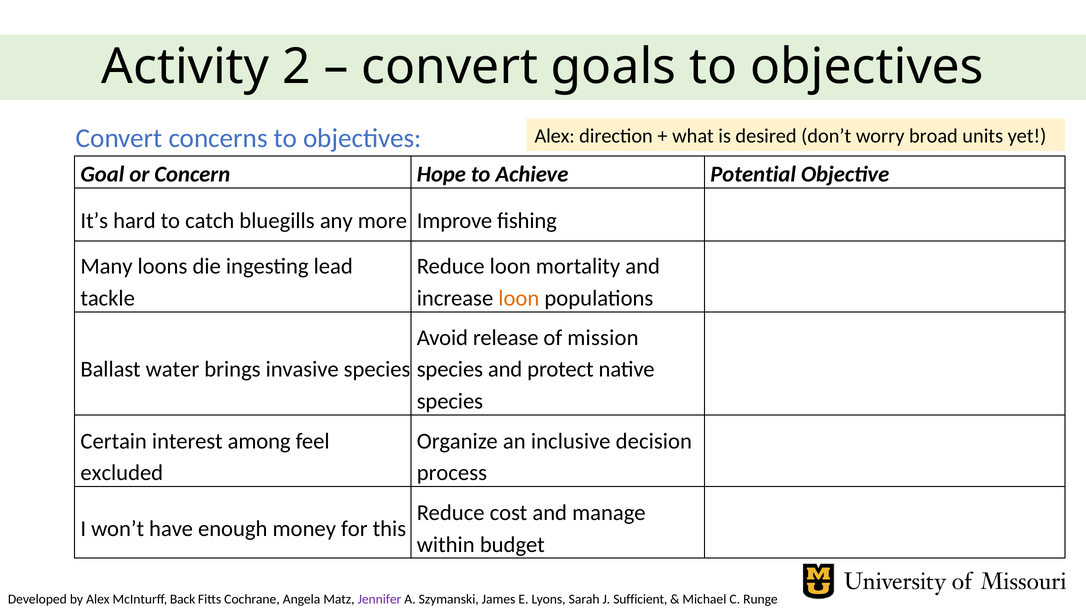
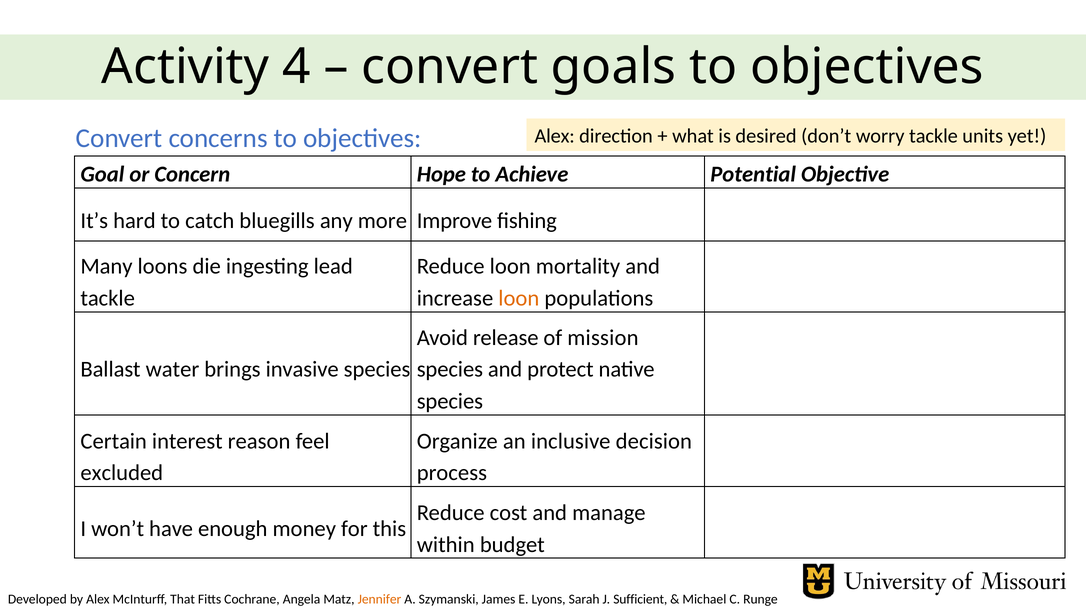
2: 2 -> 4 (296, 67)
worry broad: broad -> tackle (933, 136)
among: among -> reason (259, 441)
Back: Back -> That (183, 599)
Jennifer colour: purple -> orange (379, 599)
